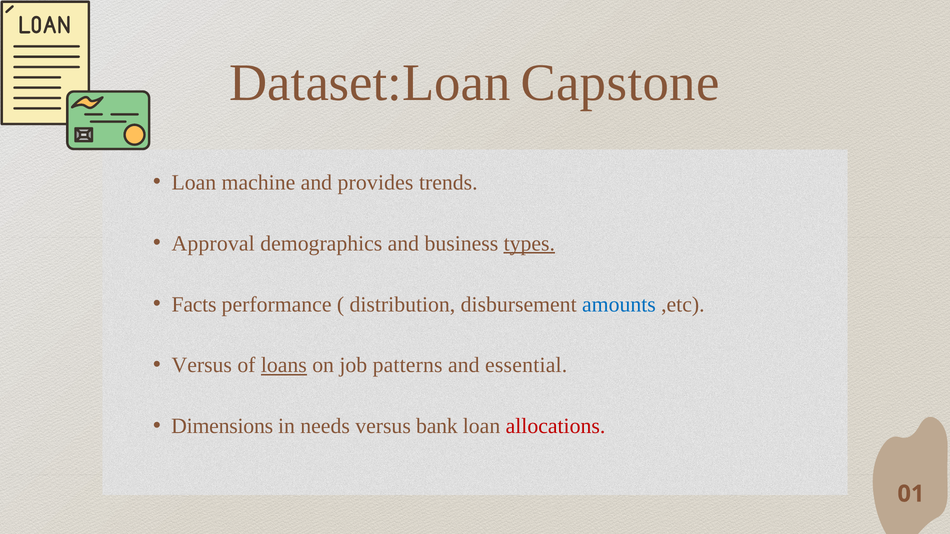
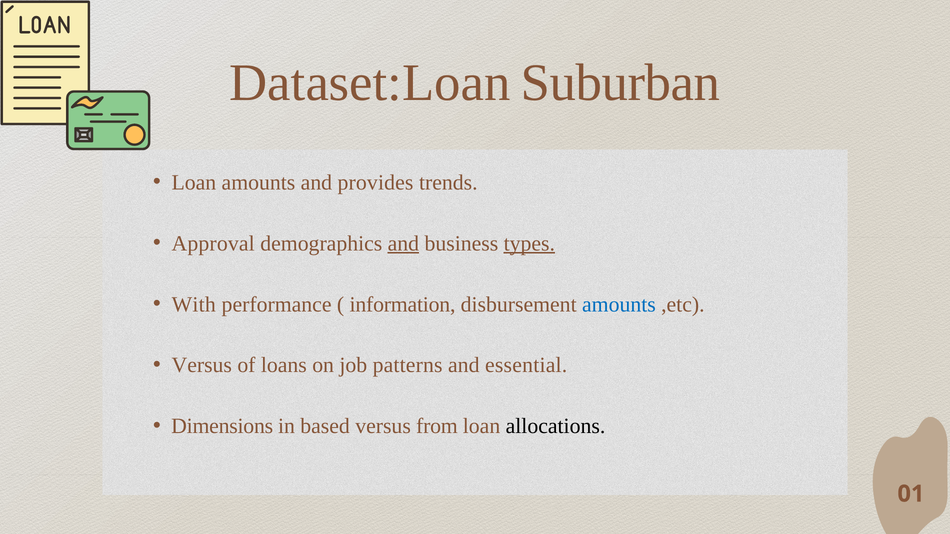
Capstone: Capstone -> Suburban (620, 83)
Loan machine: machine -> amounts (258, 183)
and underline: none -> present (403, 244)
Facts: Facts -> With (194, 305)
distribution: distribution -> information (403, 305)
loans underline: present -> none (284, 366)
needs: needs -> based (325, 426)
bank: bank -> from (437, 426)
allocations colour: red -> black (556, 426)
